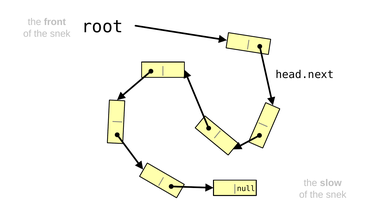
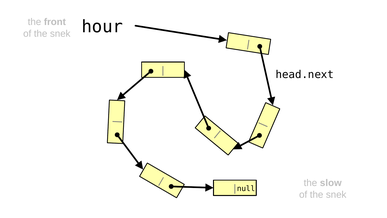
root: root -> hour (102, 27)
